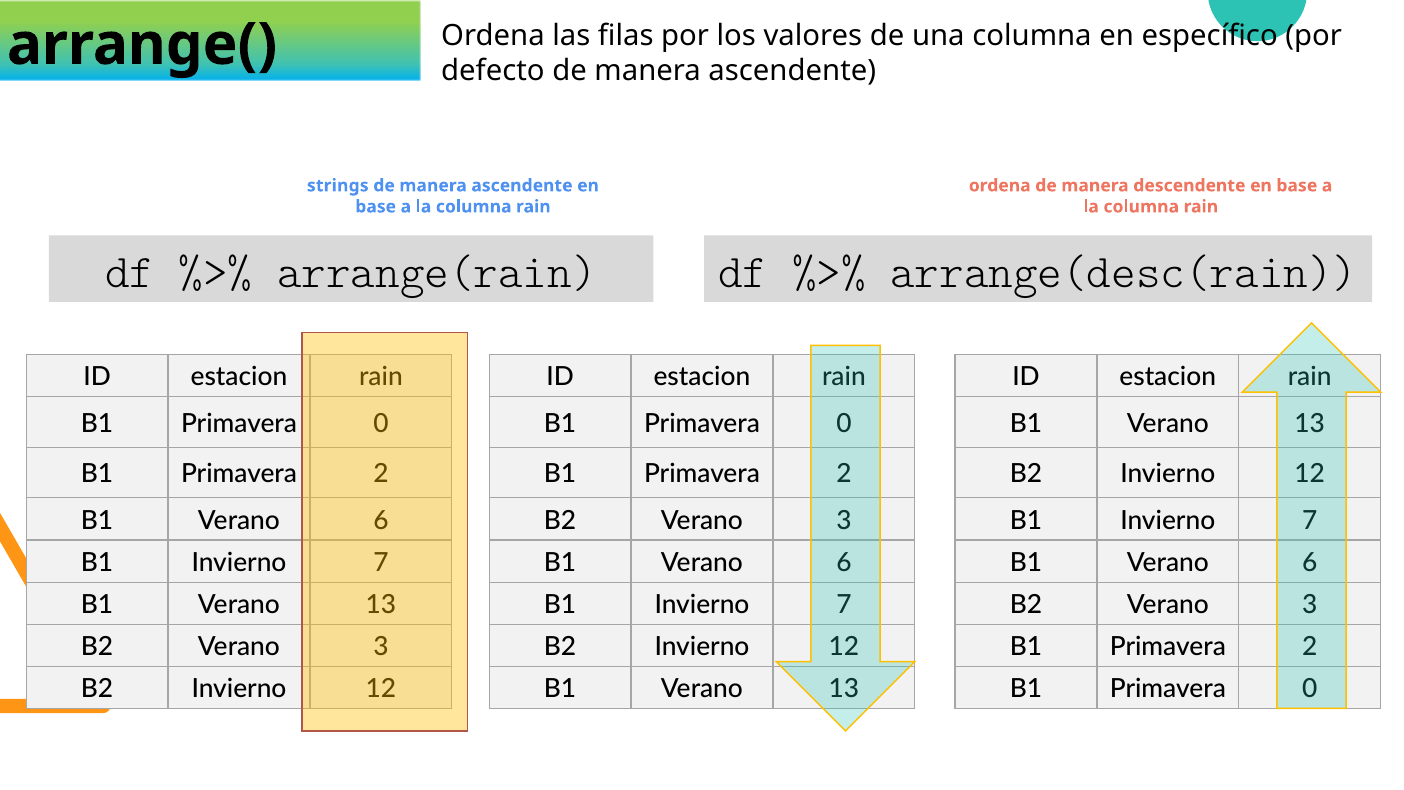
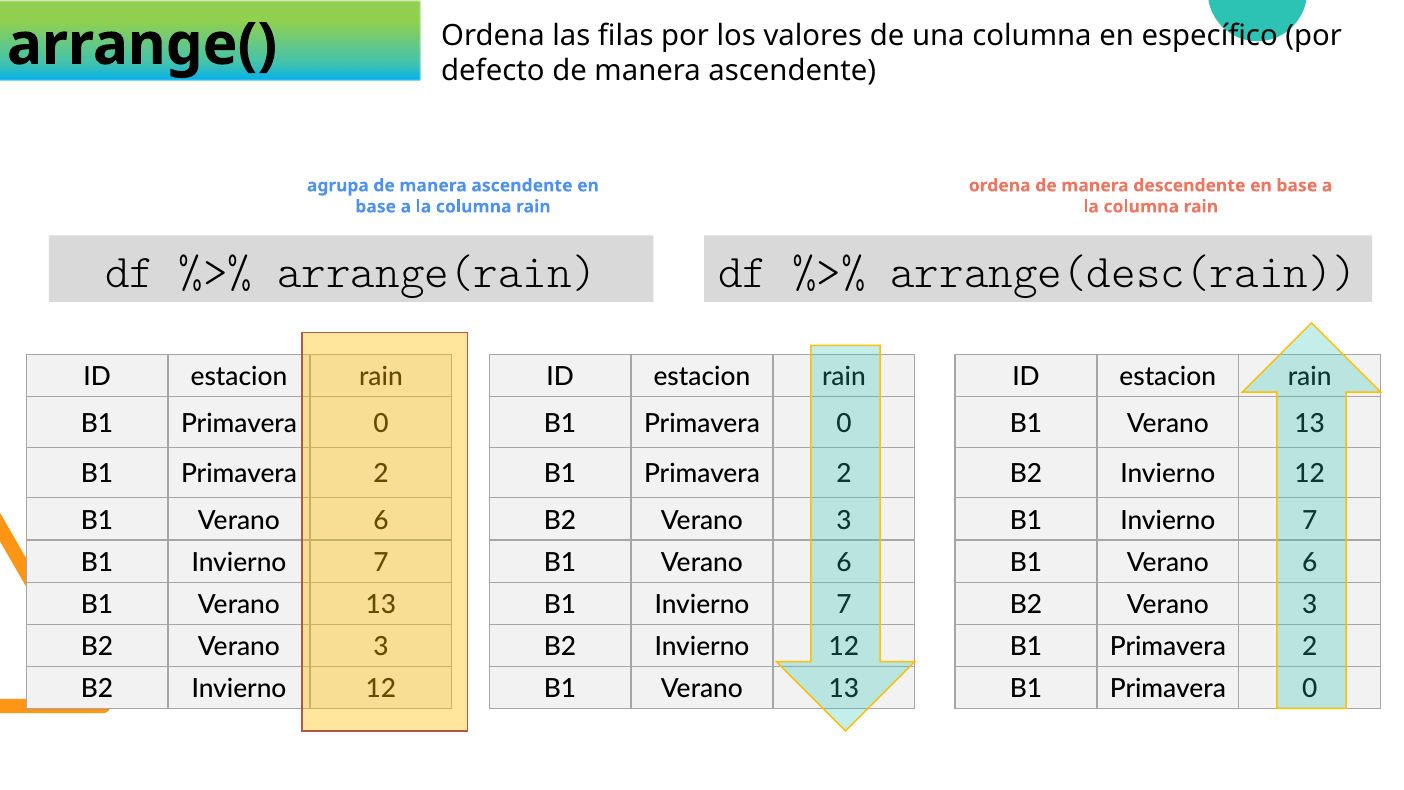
strings: strings -> agrupa (338, 186)
